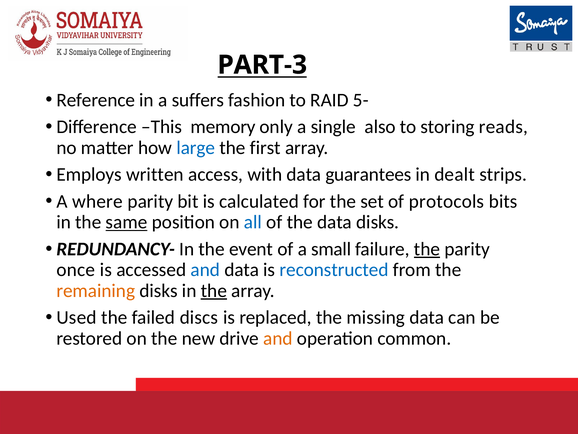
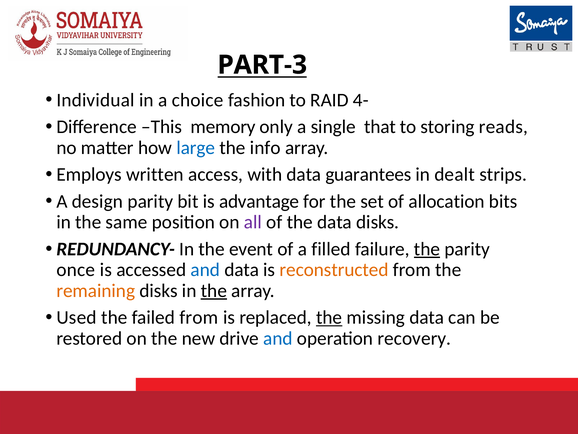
Reference: Reference -> Individual (95, 100)
suffers: suffers -> choice (198, 100)
5-: 5- -> 4- (361, 100)
also: also -> that (380, 127)
first: first -> info (265, 148)
where: where -> design (97, 201)
calculated: calculated -> advantage (259, 201)
protocols: protocols -> allocation (447, 201)
same underline: present -> none (126, 222)
all colour: blue -> purple (253, 222)
small: small -> filled (331, 249)
reconstructed colour: blue -> orange (334, 270)
failed discs: discs -> from (199, 317)
the underline: none -> present (329, 317)
and colour: orange -> blue (278, 338)
common: common -> recovery (414, 338)
